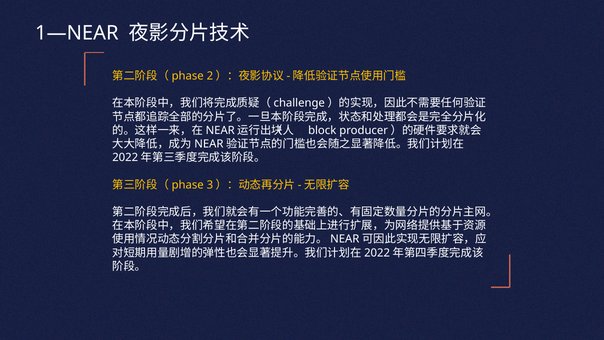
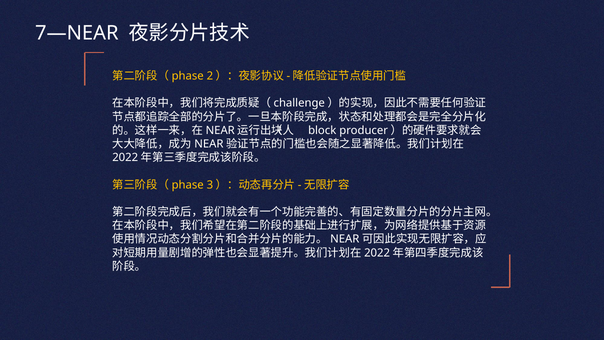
1—NEAR: 1—NEAR -> 7—NEAR (77, 33)
